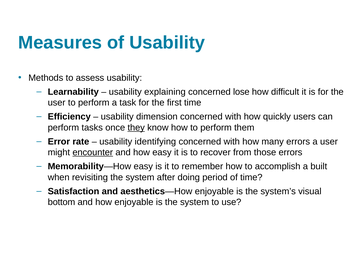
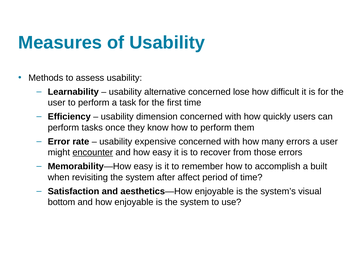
explaining: explaining -> alternative (165, 92)
they underline: present -> none (136, 128)
identifying: identifying -> expensive (155, 142)
doing: doing -> affect (189, 177)
